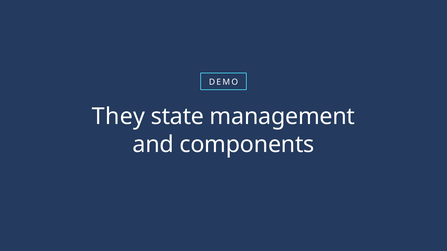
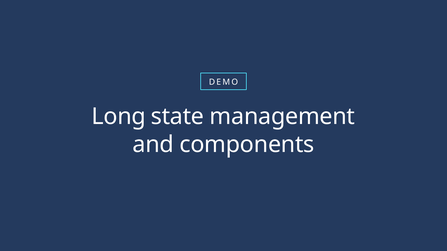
They: They -> Long (119, 117)
